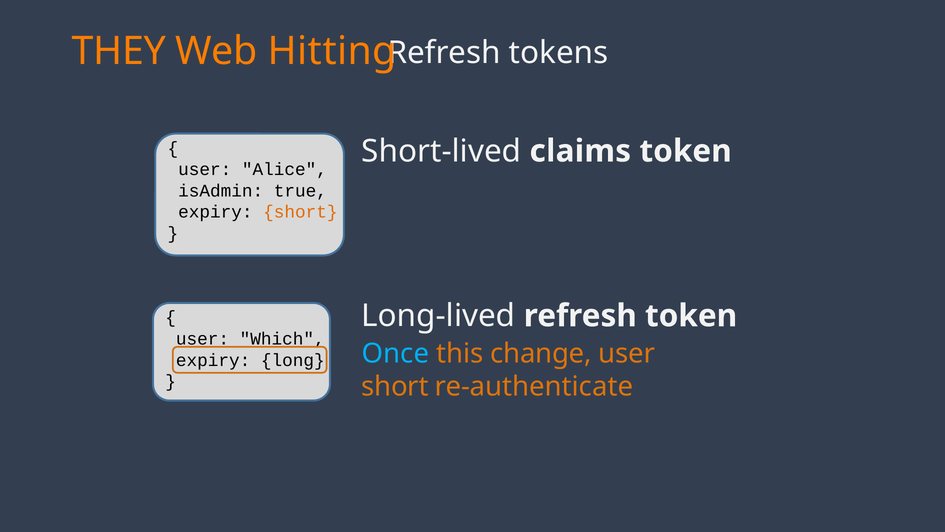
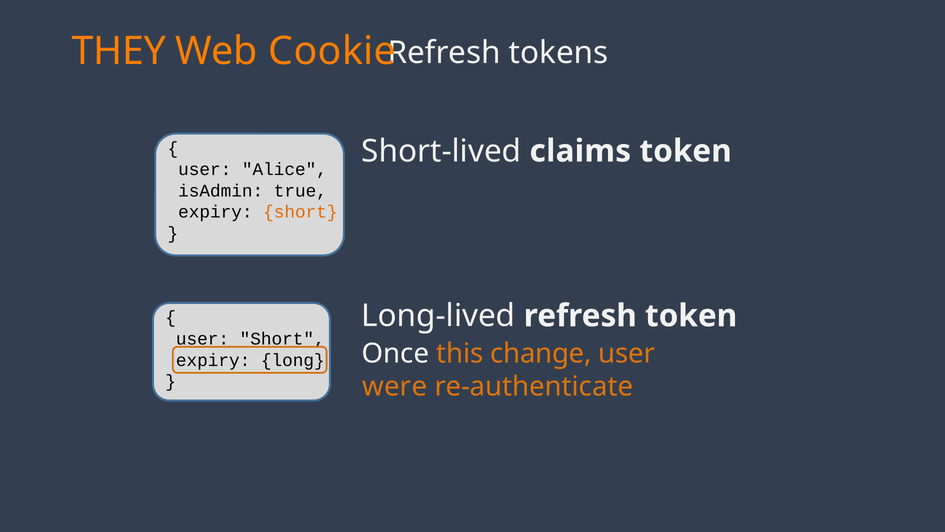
Hitting: Hitting -> Cookie (332, 51)
user Which: Which -> Short (282, 339)
Once colour: light blue -> white (395, 353)
short: short -> were (395, 386)
